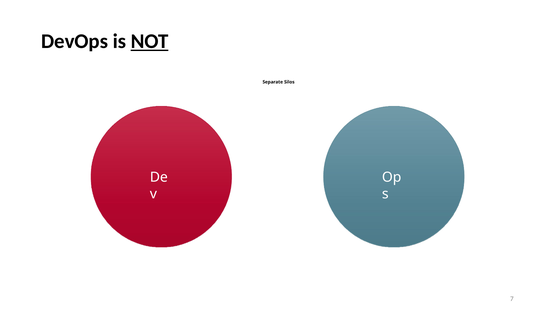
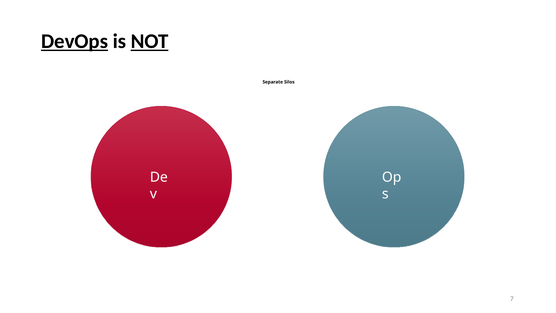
DevOps underline: none -> present (75, 41)
